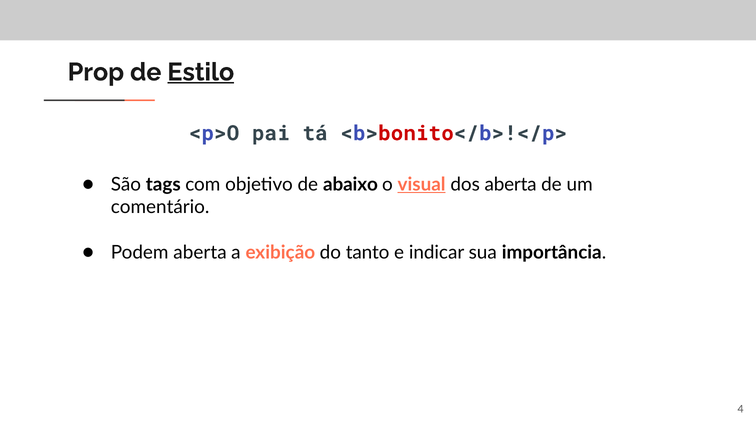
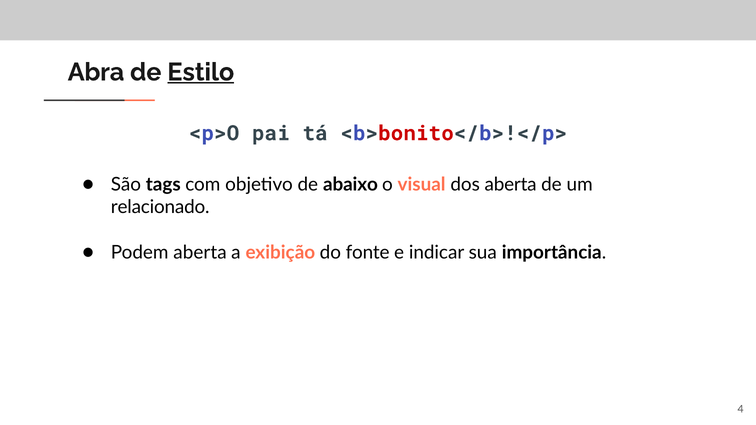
Prop: Prop -> Abra (96, 72)
visual underline: present -> none (422, 185)
comentário: comentário -> relacionado (160, 207)
tanto: tanto -> fonte (368, 253)
